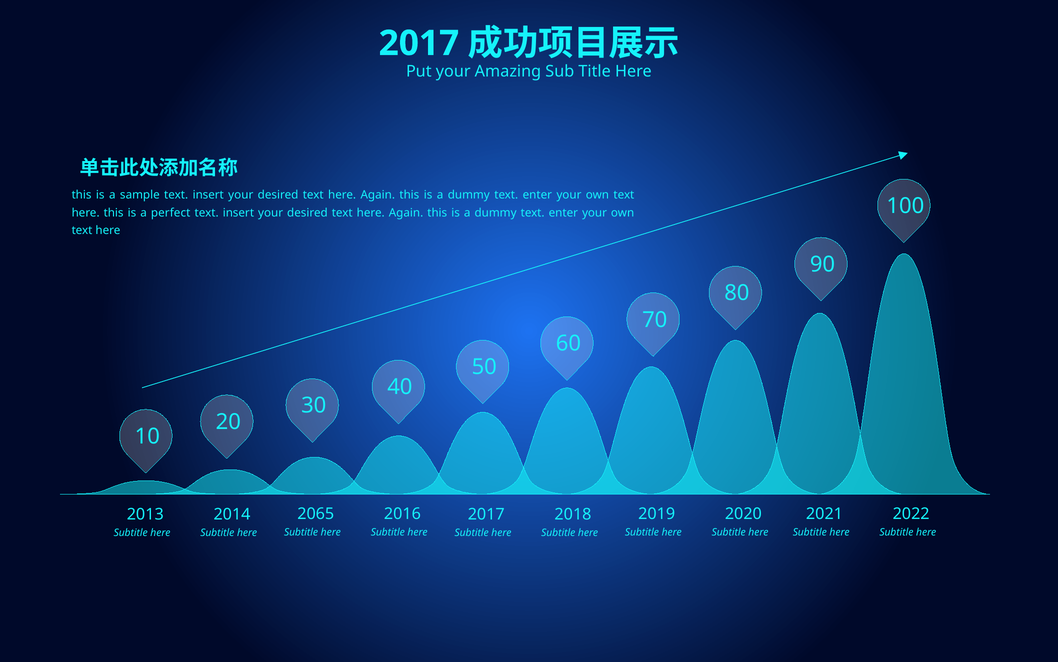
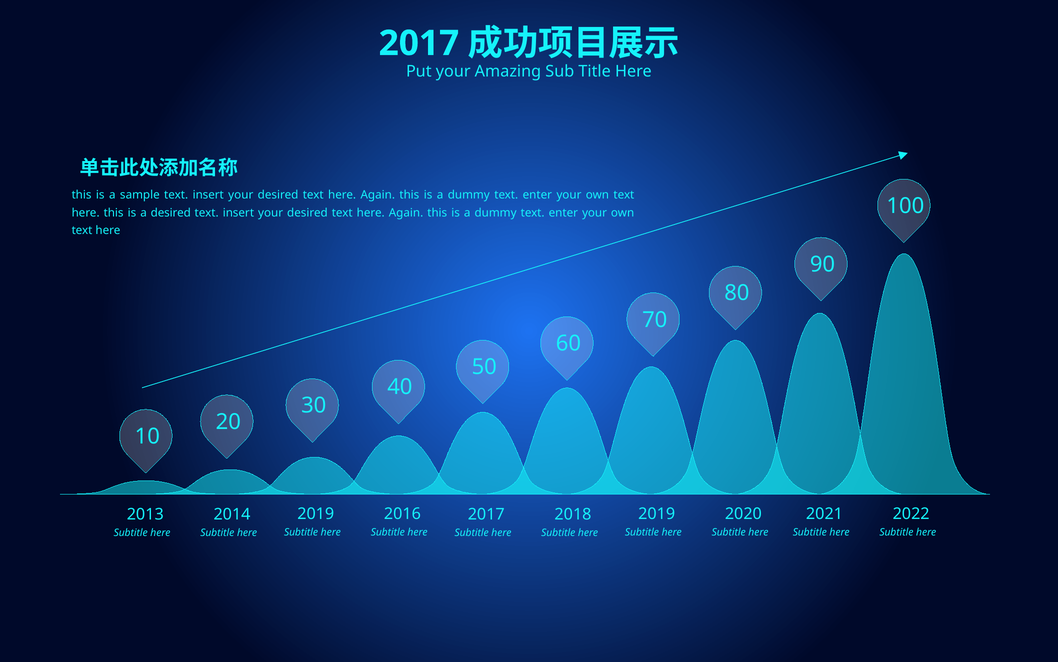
a perfect: perfect -> desired (171, 213)
2065: 2065 -> 2019 (316, 514)
